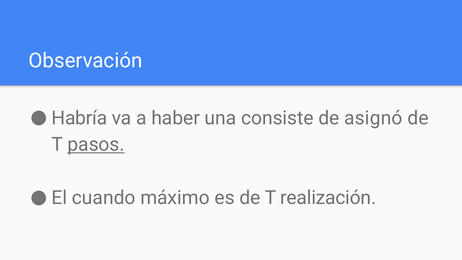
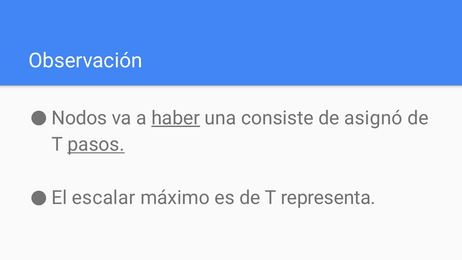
Habría: Habría -> Nodos (79, 118)
haber underline: none -> present (176, 118)
cuando: cuando -> escalar (104, 198)
realización: realización -> representa (328, 198)
